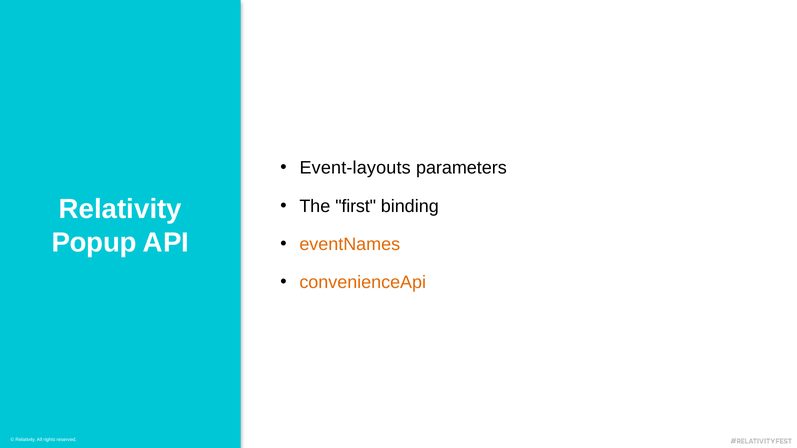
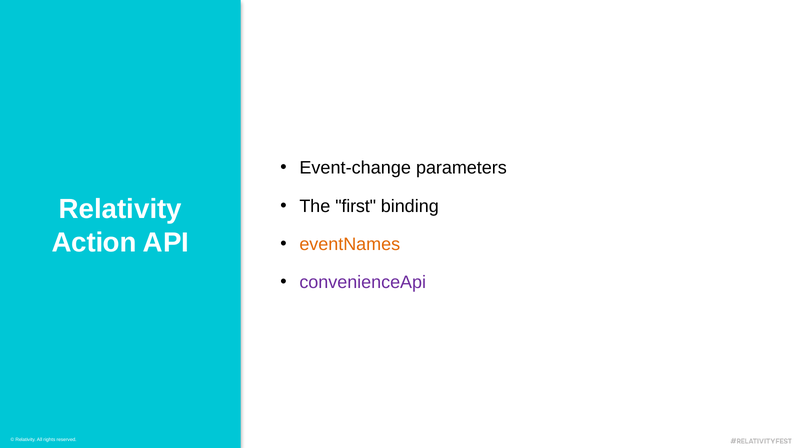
Event-layouts: Event-layouts -> Event-change (355, 168)
Popup: Popup -> Action (94, 243)
convenienceApi colour: orange -> purple (363, 283)
